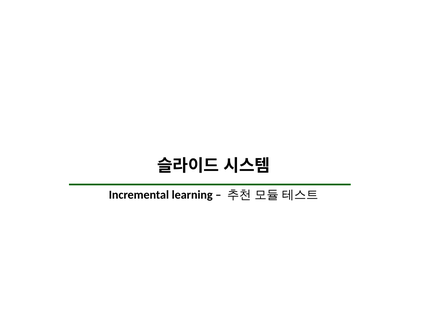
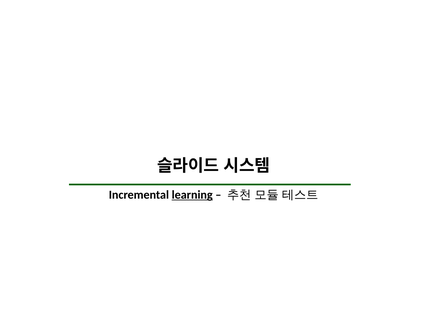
learning underline: none -> present (192, 194)
